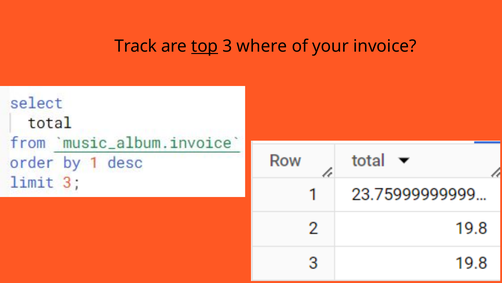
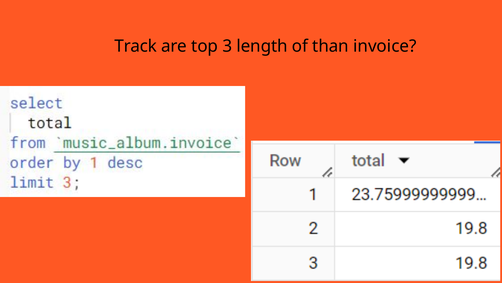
top underline: present -> none (205, 46)
where: where -> length (262, 46)
your: your -> than (331, 46)
